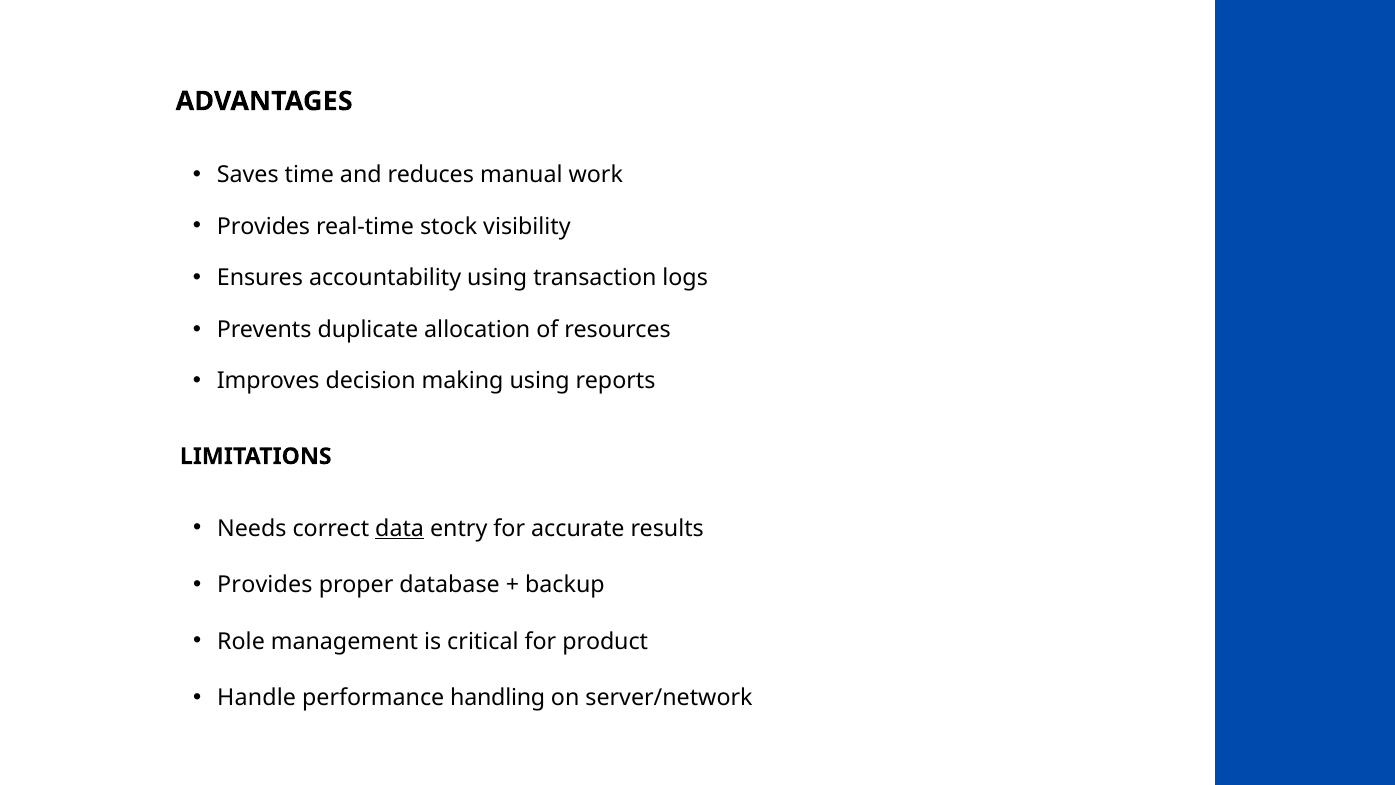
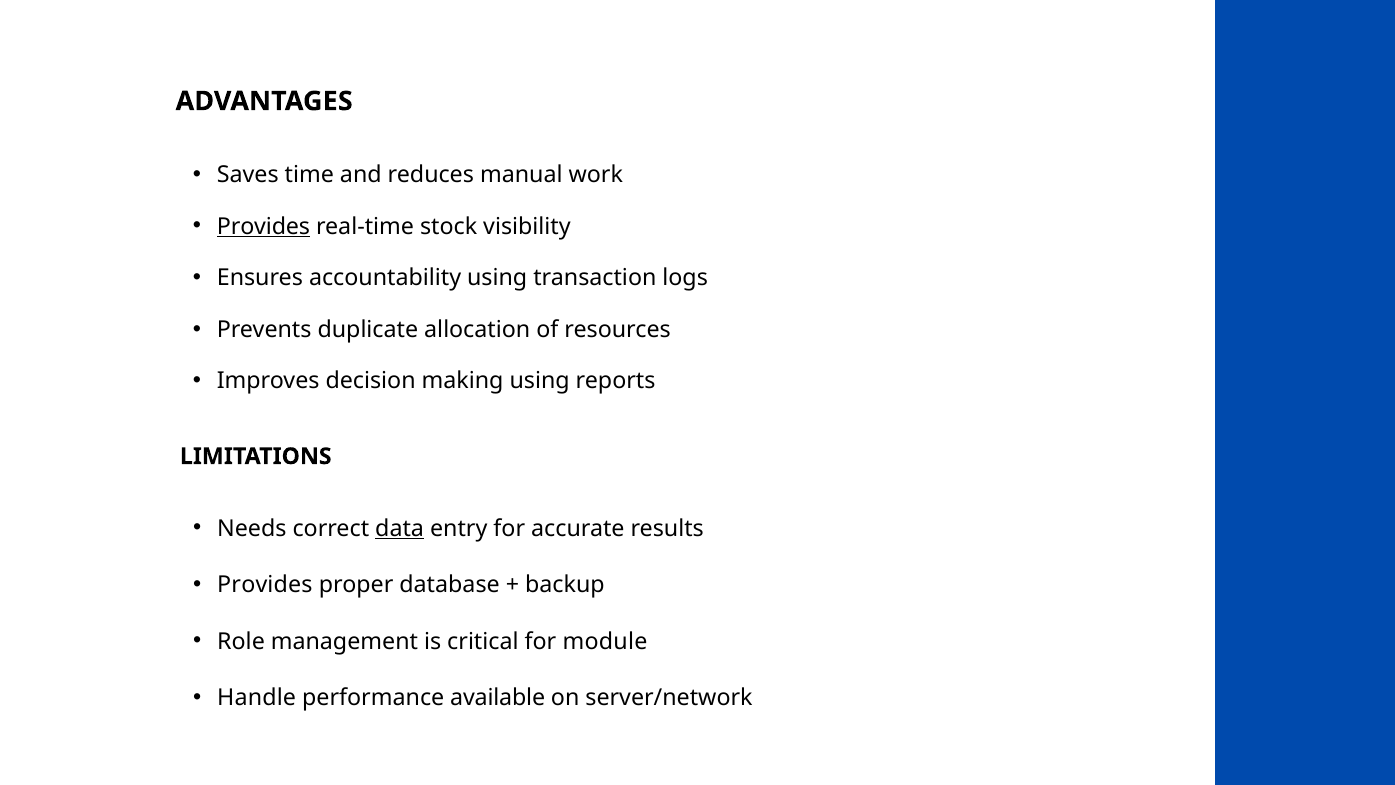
Provides underline: none -> present (263, 226)
product: product -> module (605, 641)
handling: handling -> available (498, 698)
